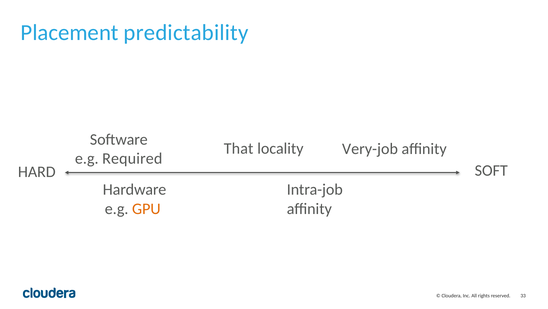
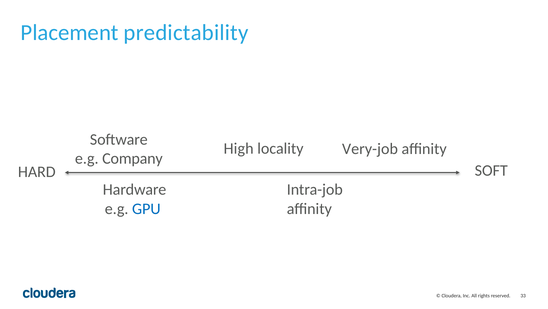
That: That -> High (239, 148)
Required: Required -> Company (132, 158)
GPU colour: orange -> blue (146, 208)
